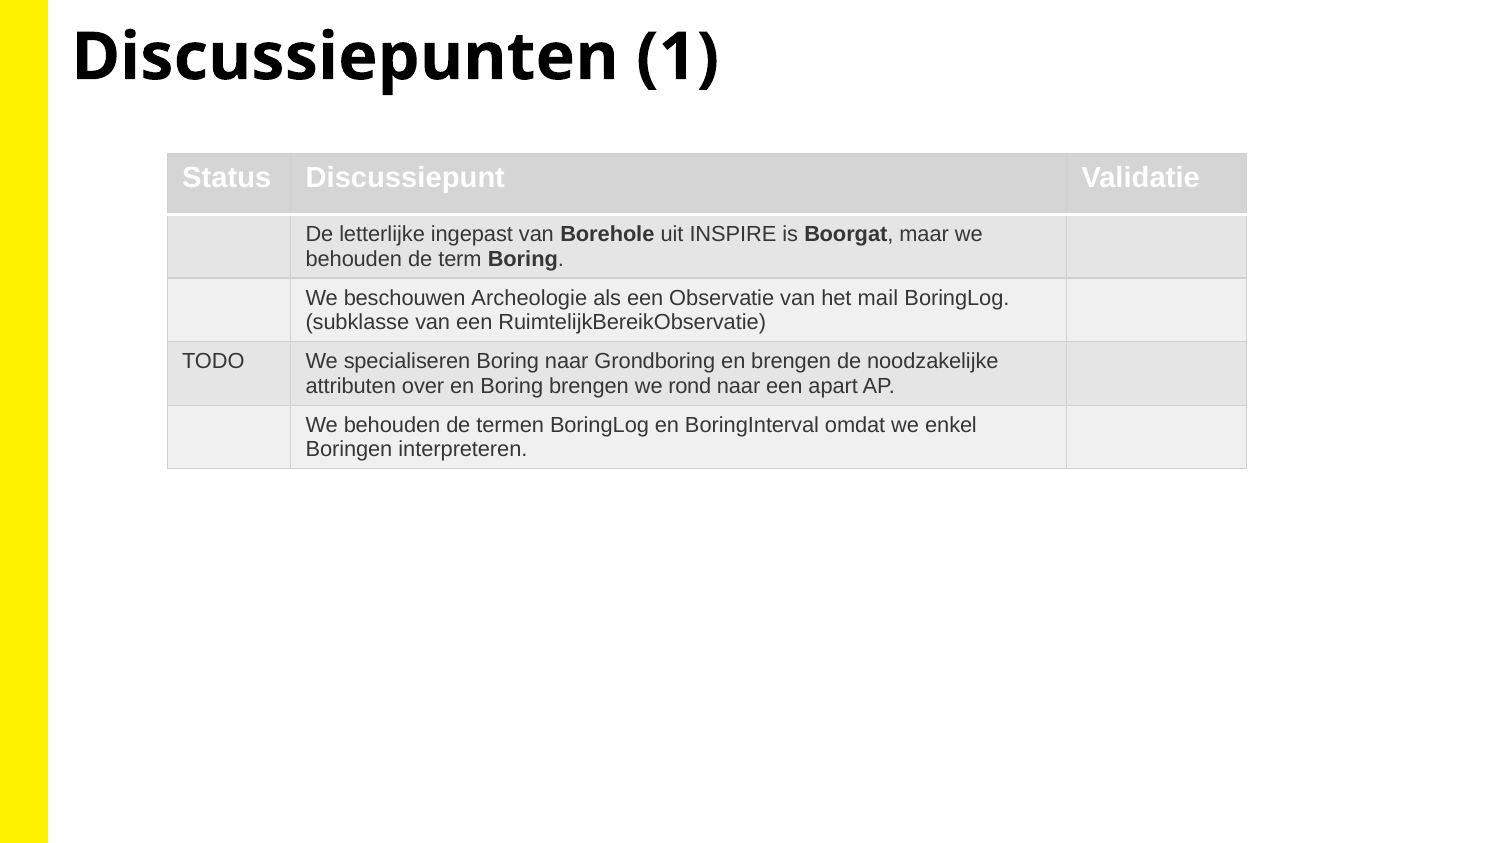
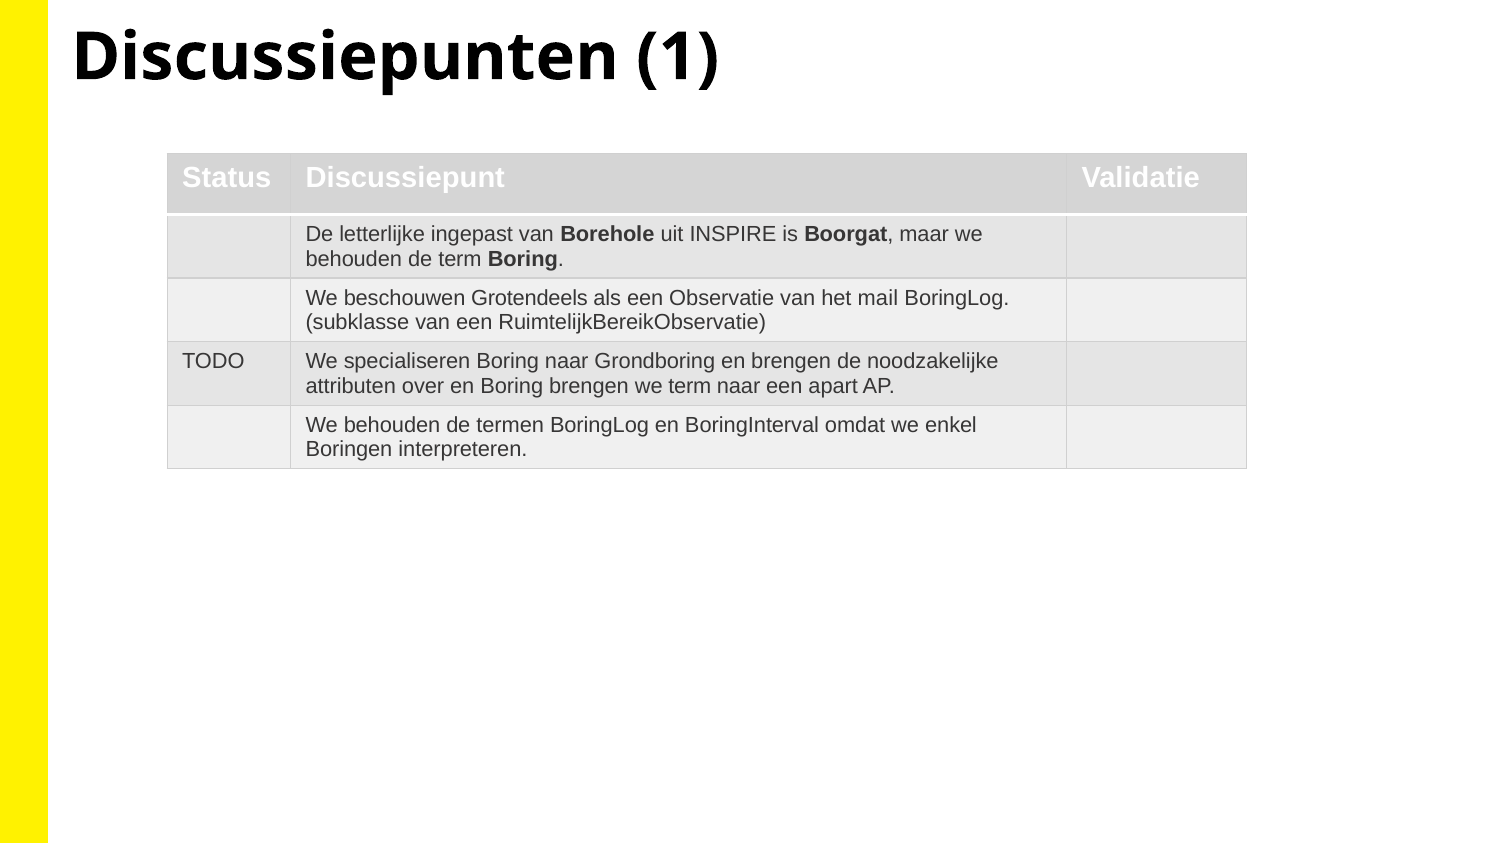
Archeologie: Archeologie -> Grotendeels (529, 298)
we rond: rond -> term (690, 386)
